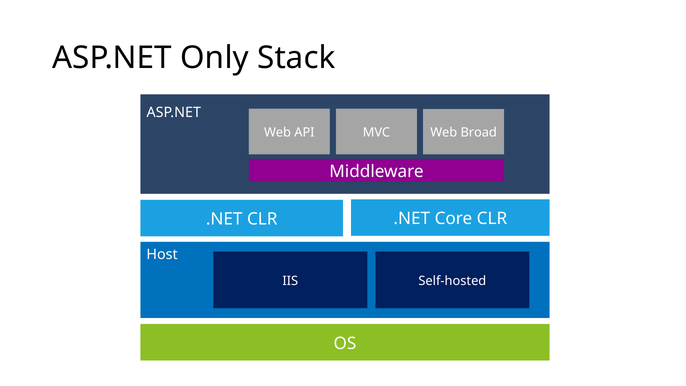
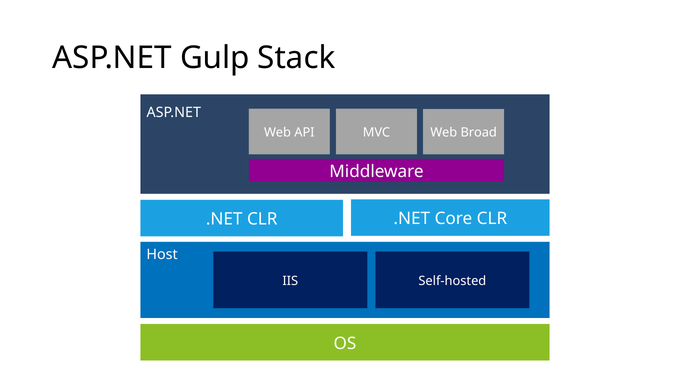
Only: Only -> Gulp (215, 58)
